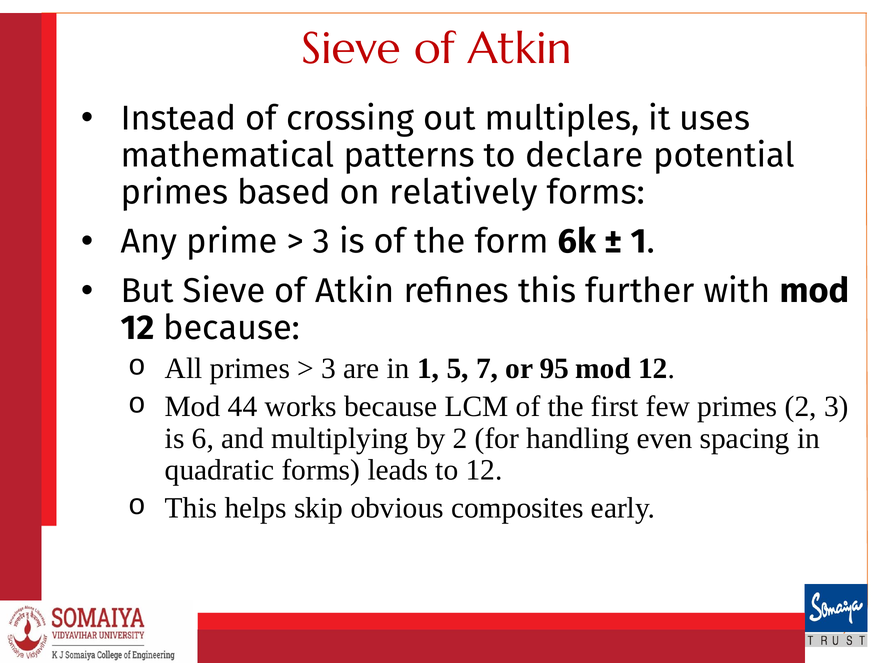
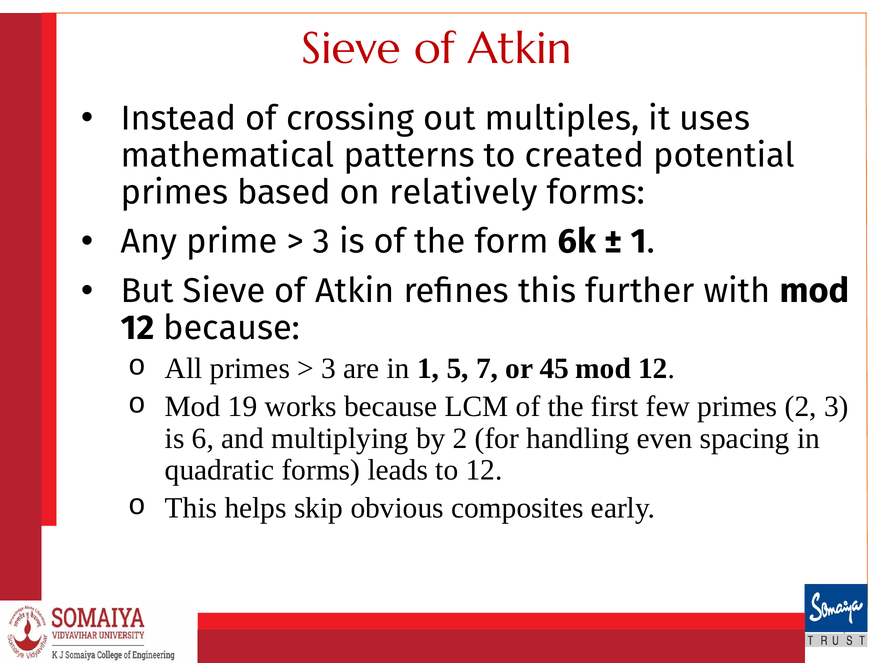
declare: declare -> created (584, 155)
95: 95 -> 45 (554, 369)
44: 44 -> 19 (243, 407)
